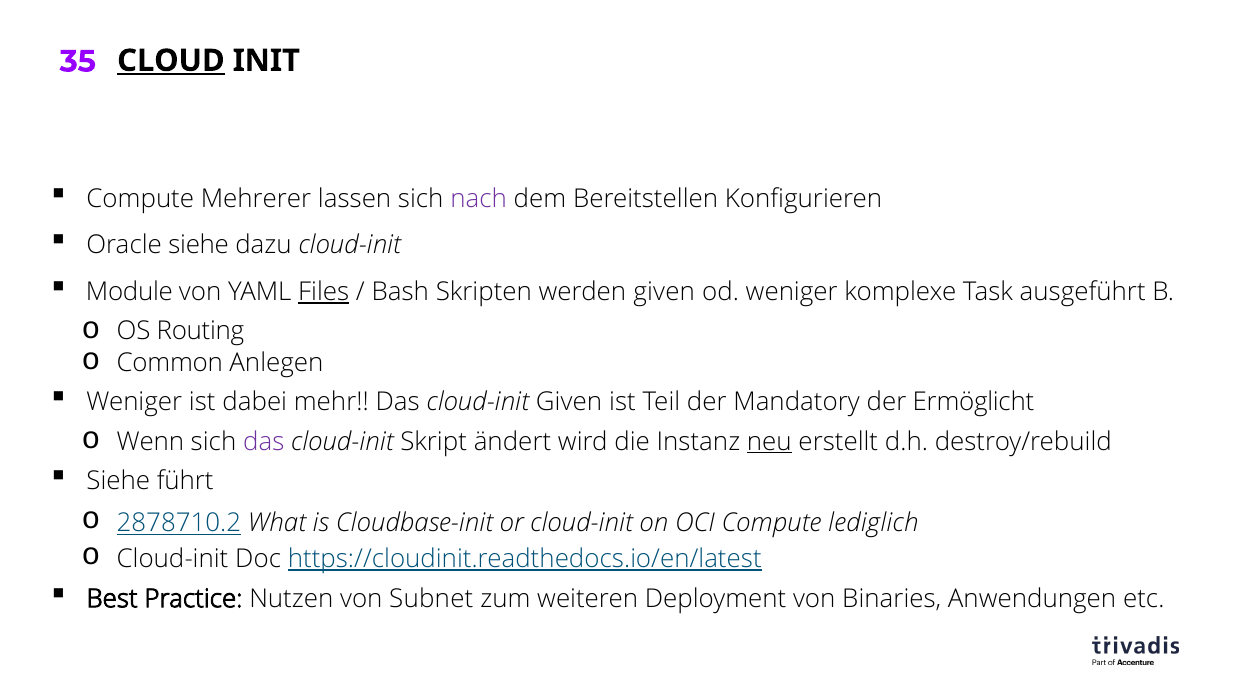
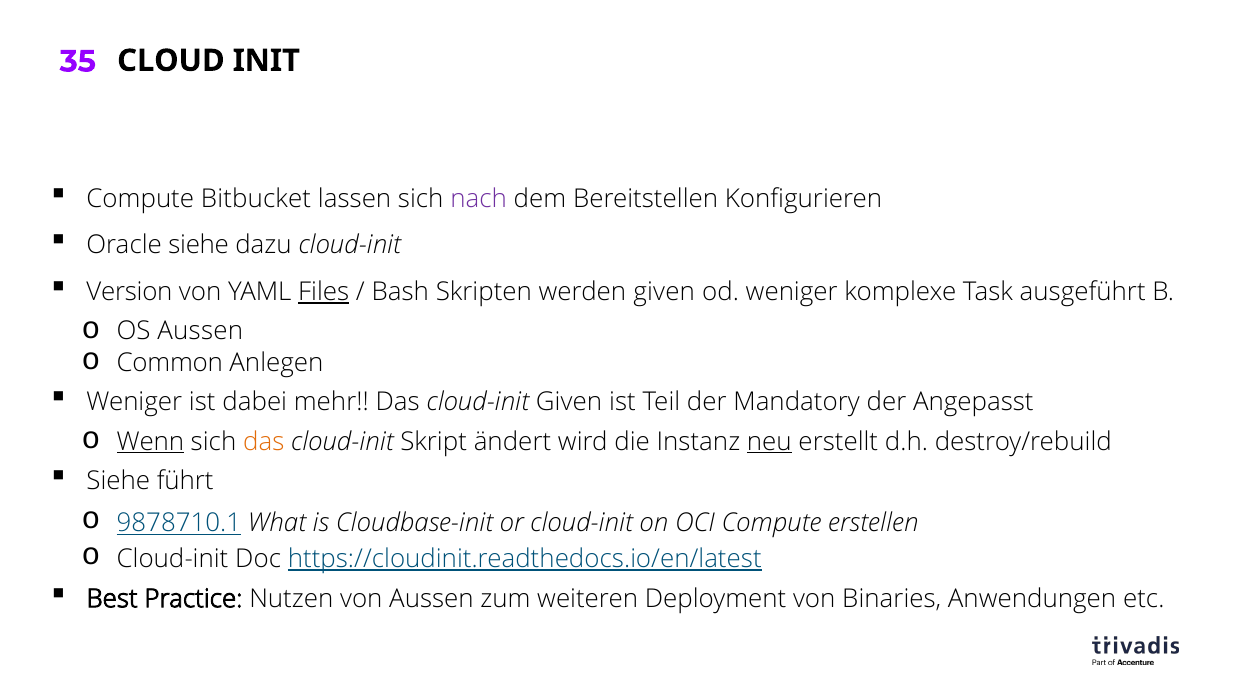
CLOUD underline: present -> none (171, 61)
Mehrerer: Mehrerer -> Bitbucket (256, 199)
Module: Module -> Version (129, 292)
OS Routing: Routing -> Aussen (200, 331)
Ermöglicht: Ermöglicht -> Angepasst (973, 402)
Wenn underline: none -> present (150, 442)
das colour: purple -> orange (264, 442)
2878710.2: 2878710.2 -> 9878710.1 (179, 523)
lediglich: lediglich -> erstellen (873, 523)
von Subnet: Subnet -> Aussen (431, 599)
